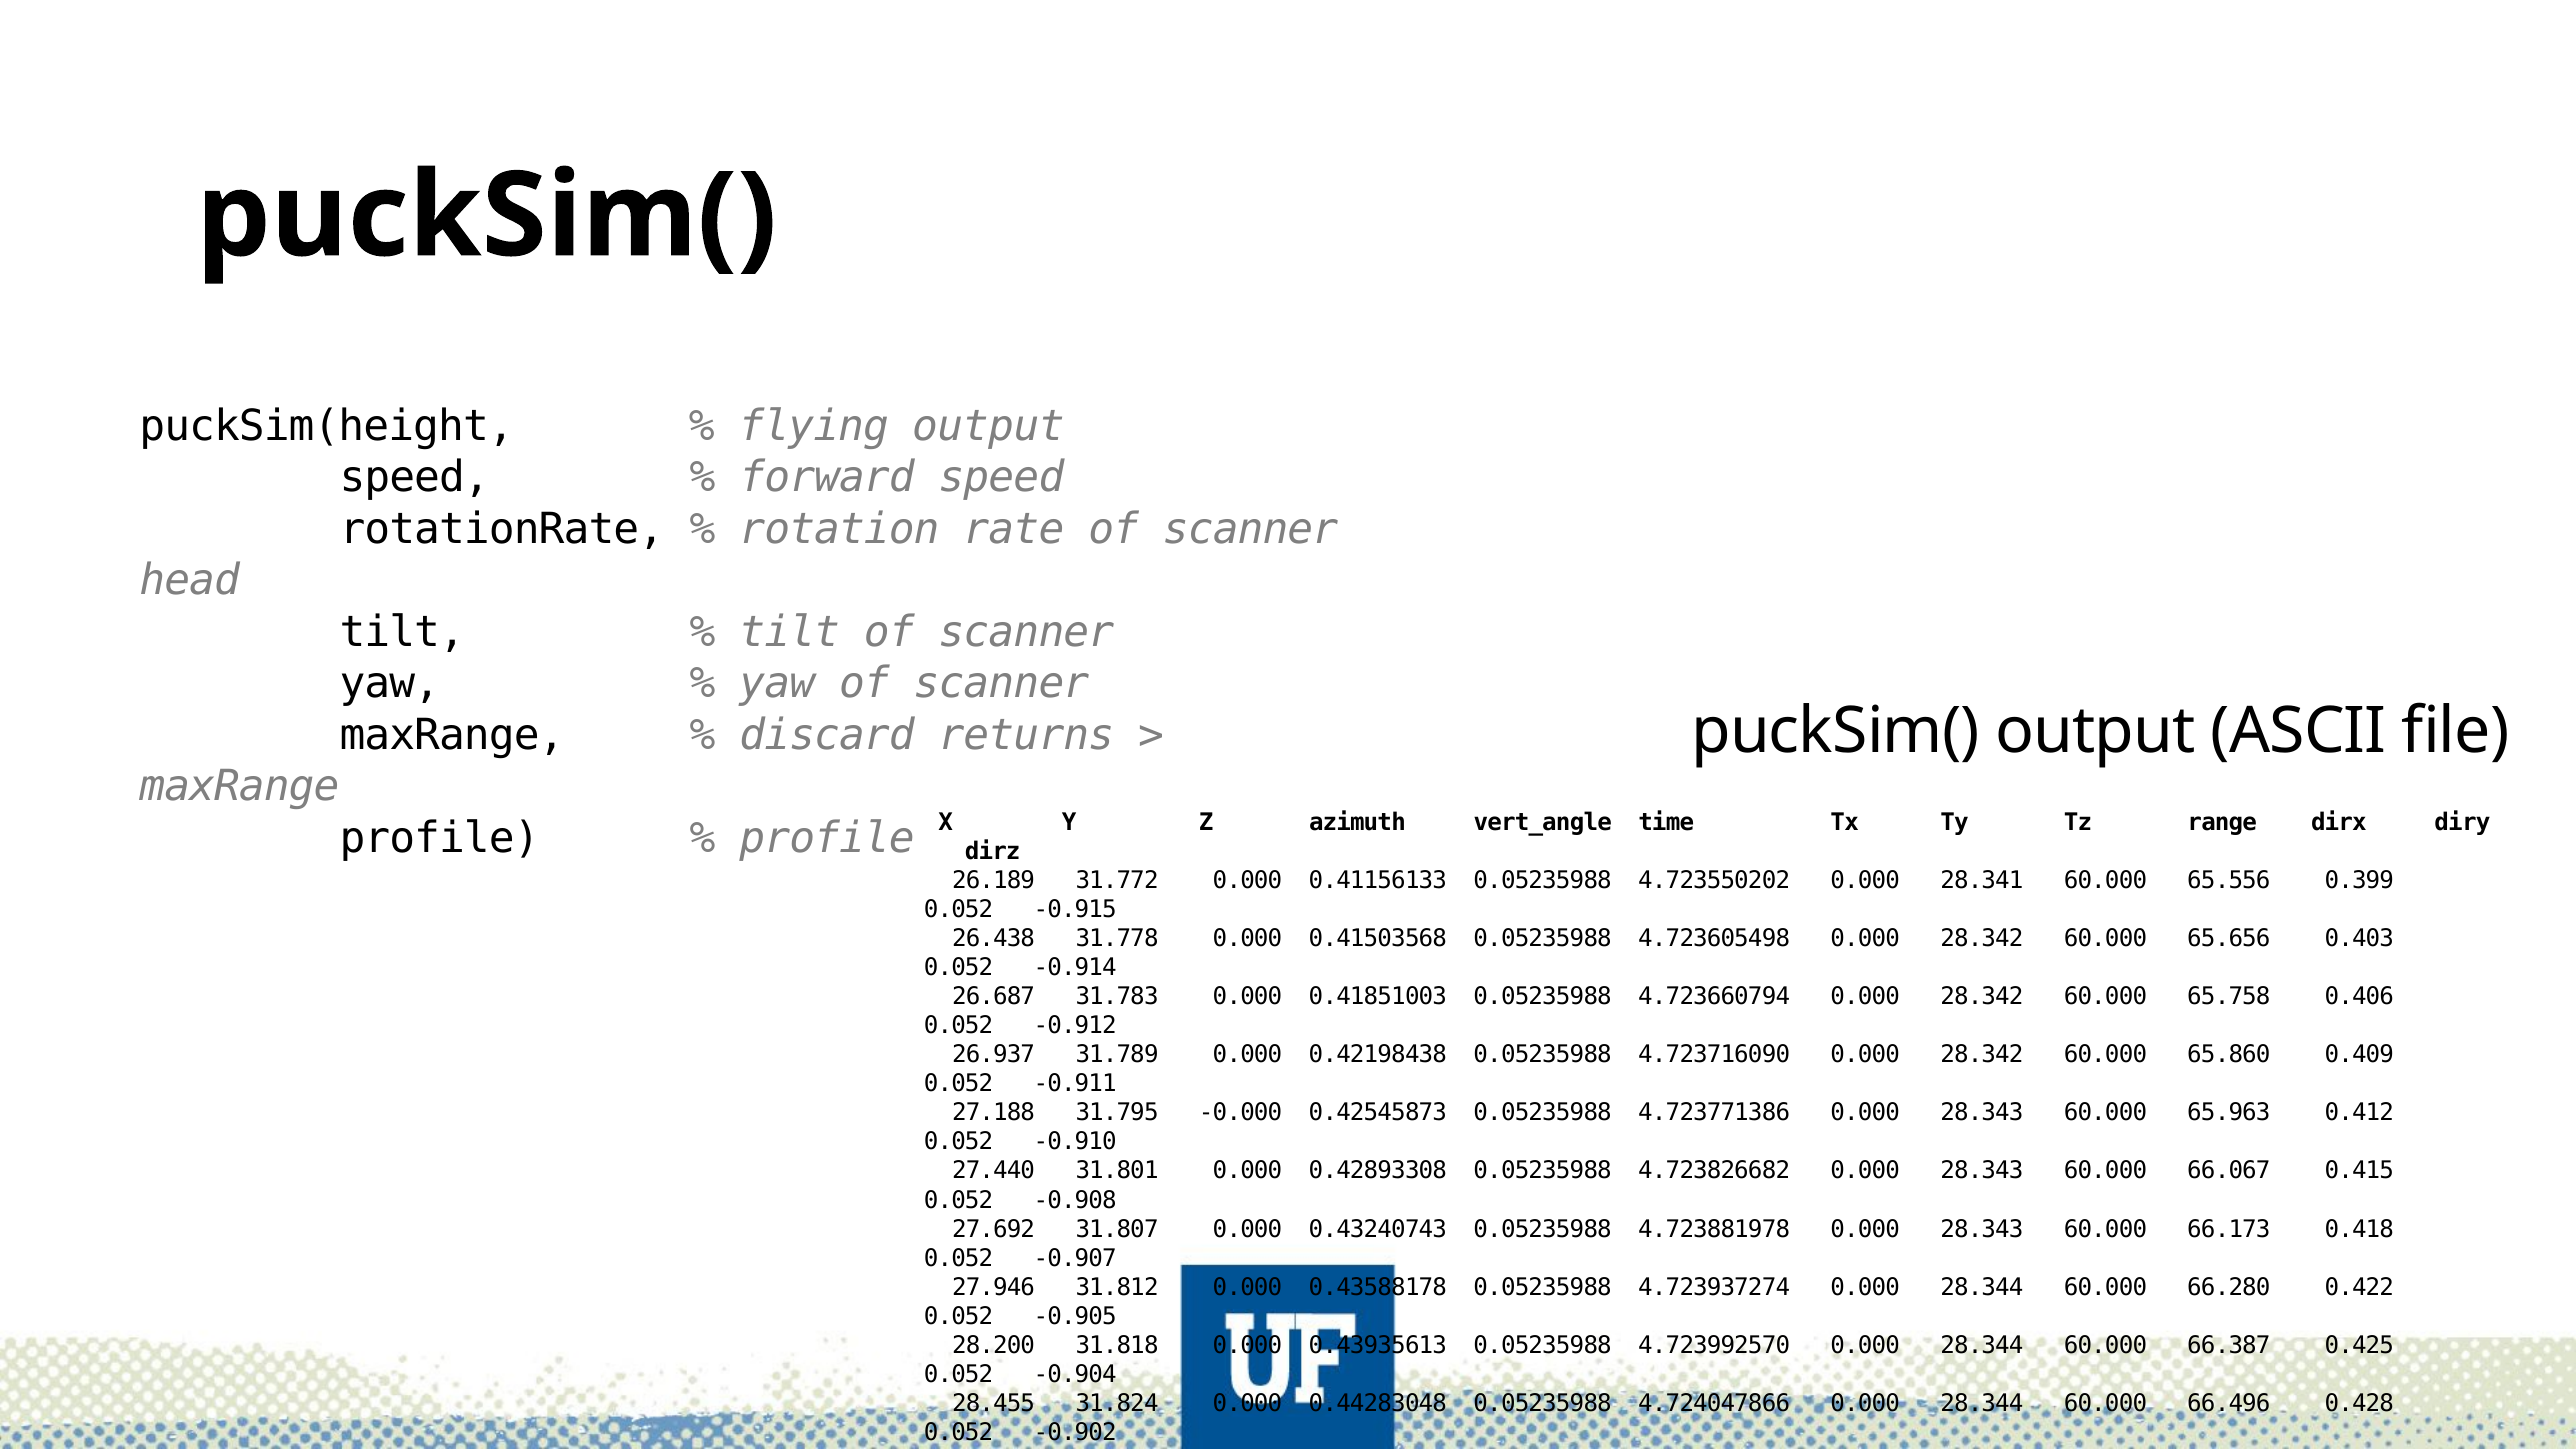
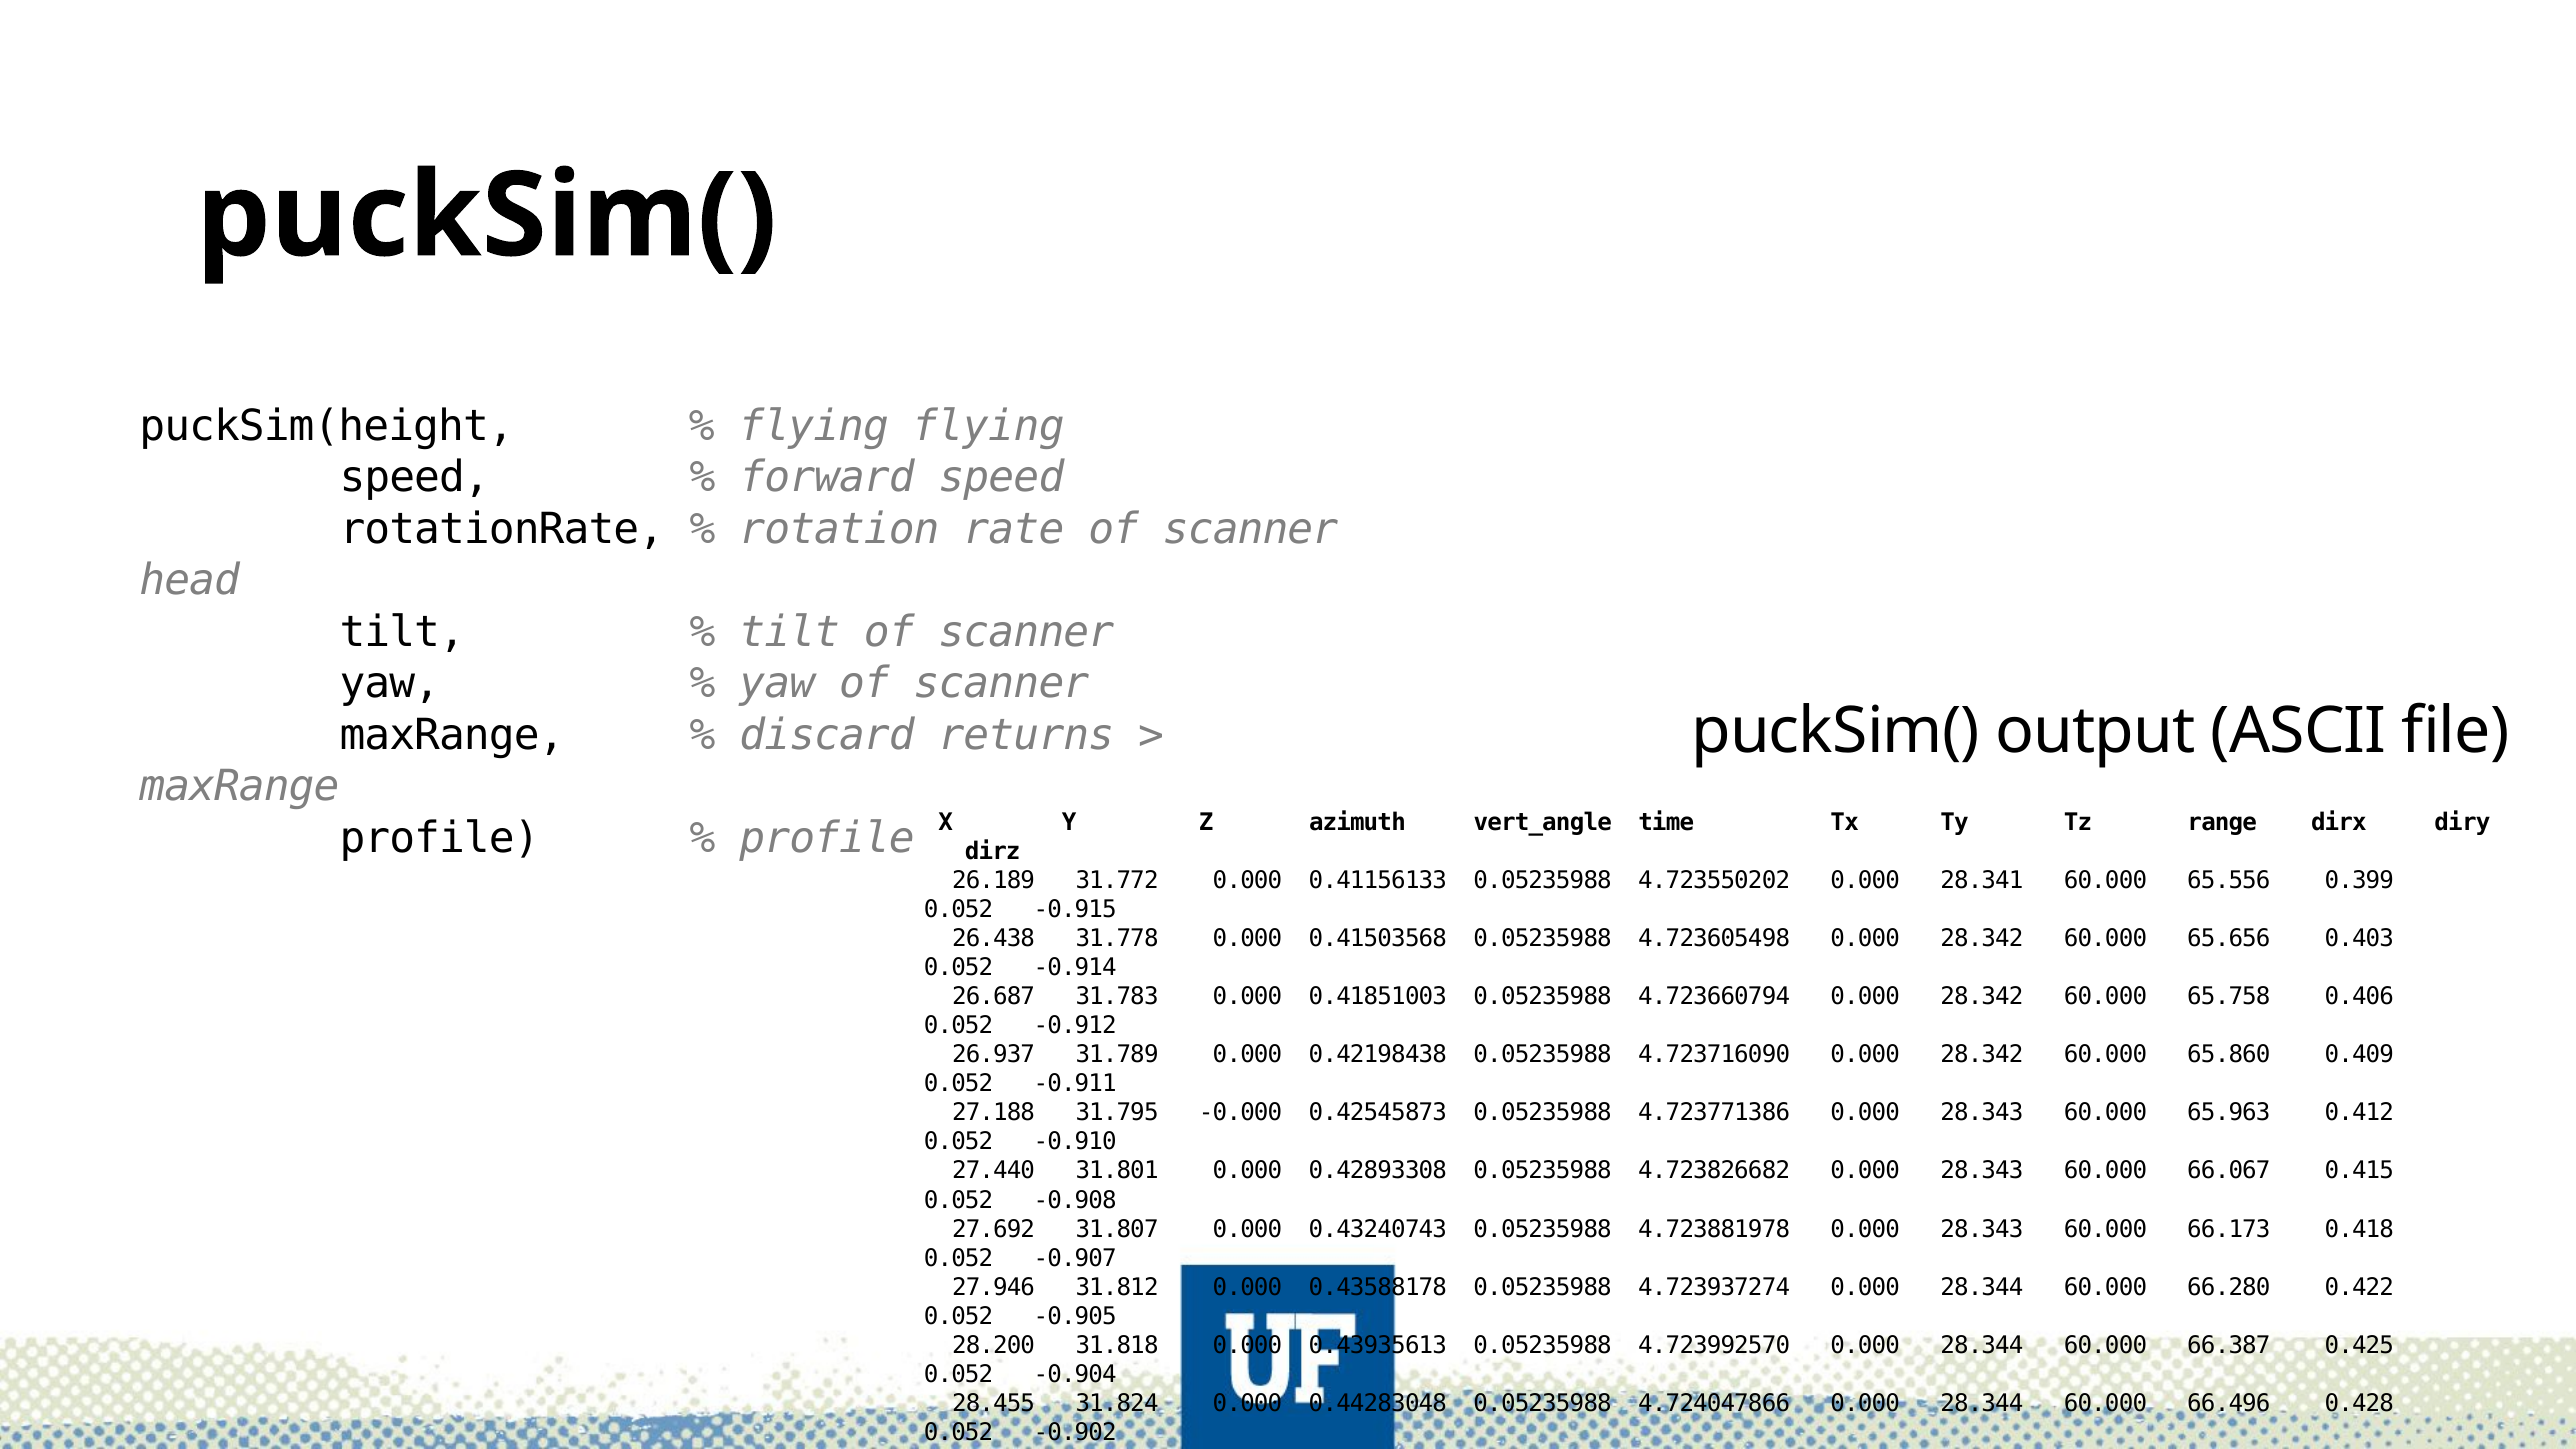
flying output: output -> flying (988, 426)
